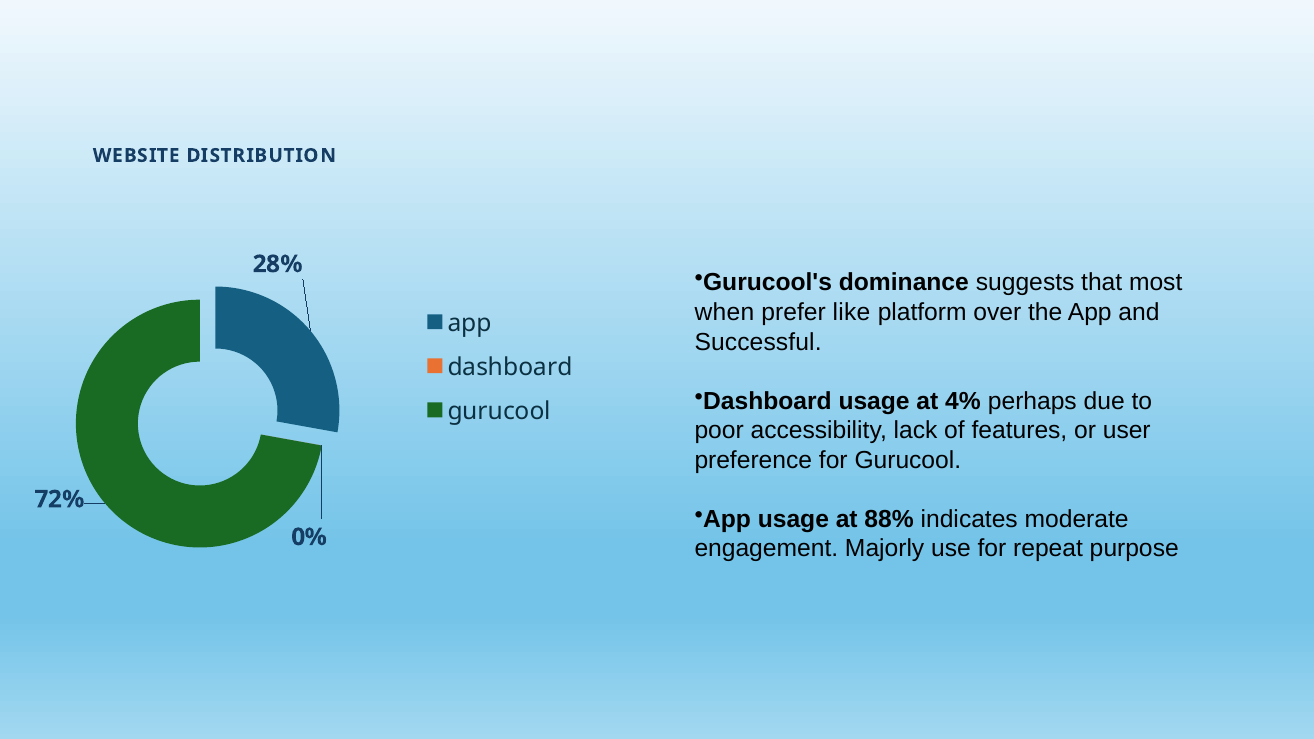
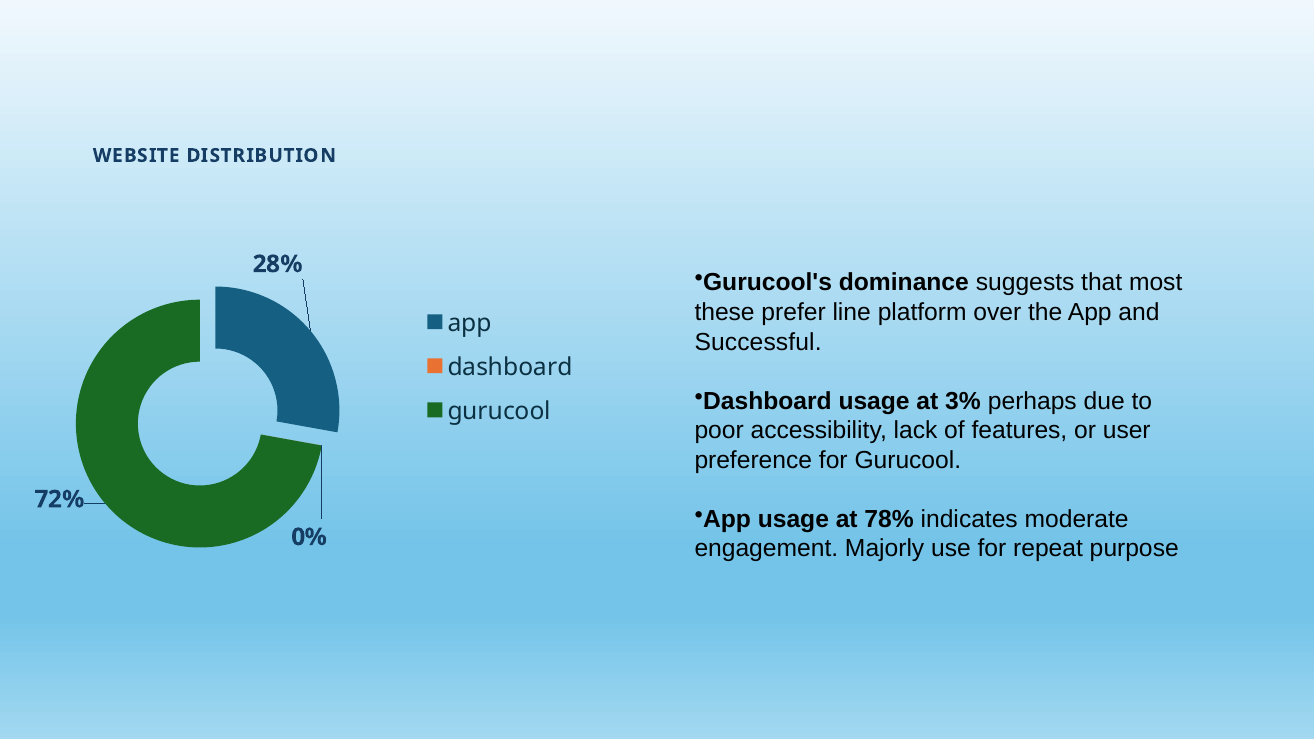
when: when -> these (725, 312)
like: like -> line (852, 312)
4%: 4% -> 3% (963, 401)
88%: 88% -> 78% (889, 519)
